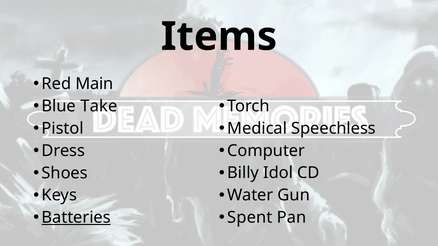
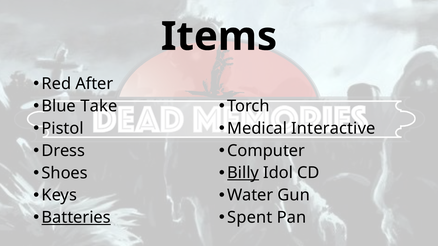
Main: Main -> After (94, 84)
Speechless: Speechless -> Interactive (333, 129)
Billy underline: none -> present (243, 173)
